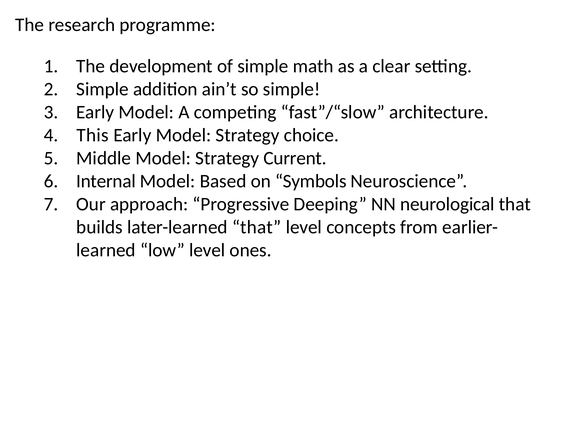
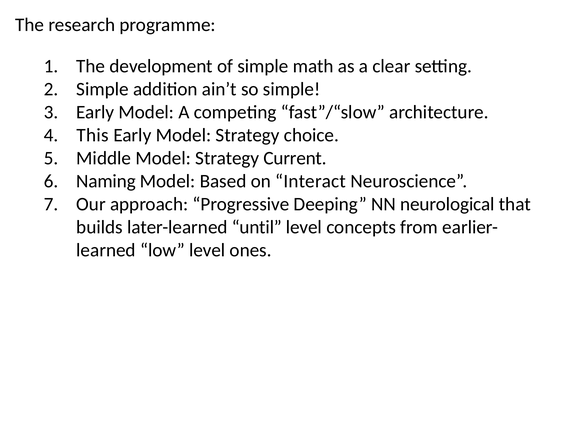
Internal: Internal -> Naming (106, 181)
Symbols: Symbols -> Interact (311, 181)
later-learned that: that -> until (257, 227)
